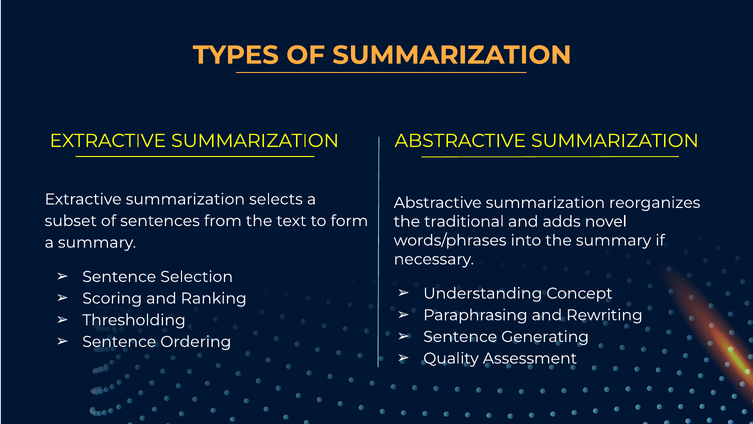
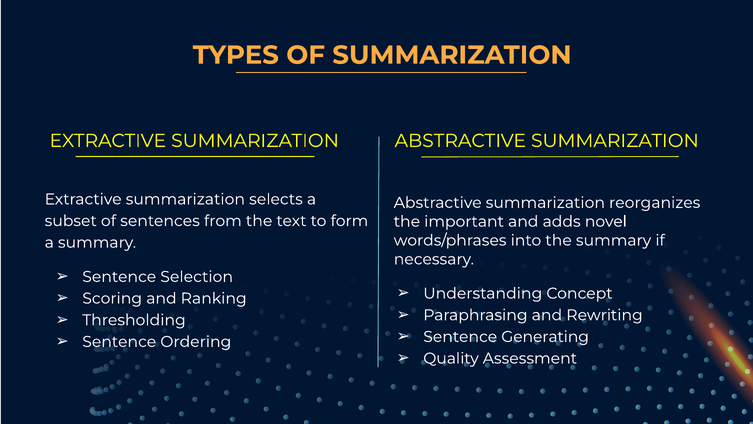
traditional: traditional -> important (464, 221)
